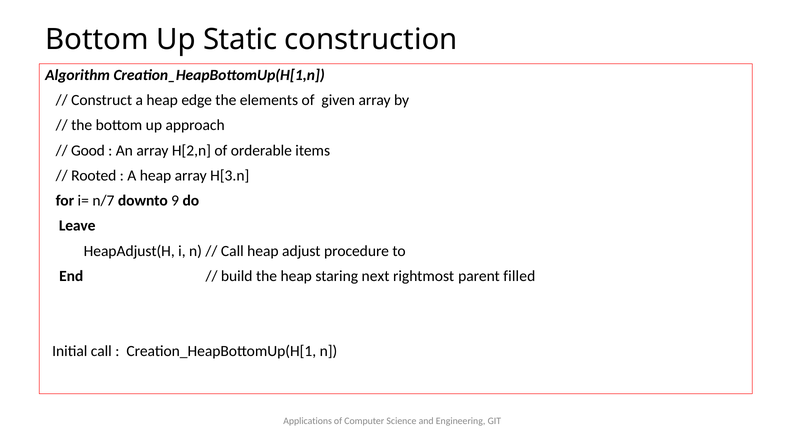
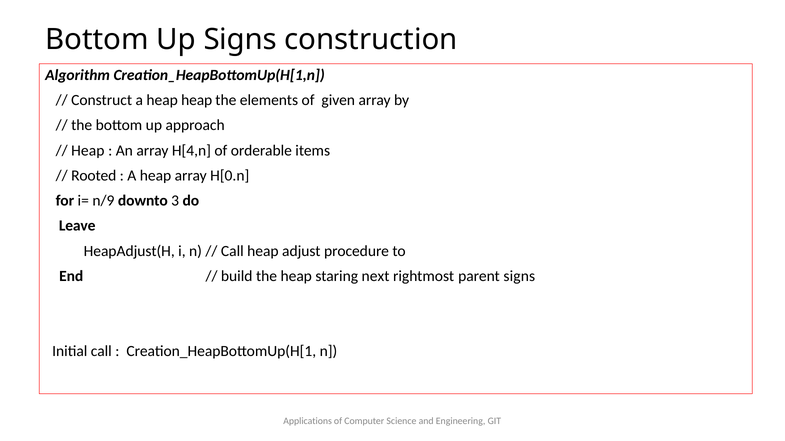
Up Static: Static -> Signs (240, 40)
heap edge: edge -> heap (197, 100)
Good: Good -> Heap (88, 151)
H[2,n: H[2,n -> H[4,n (191, 151)
H[3.n: H[3.n -> H[0.n (230, 176)
n/7: n/7 -> n/9 (103, 201)
9: 9 -> 3 (175, 201)
parent filled: filled -> signs (519, 276)
